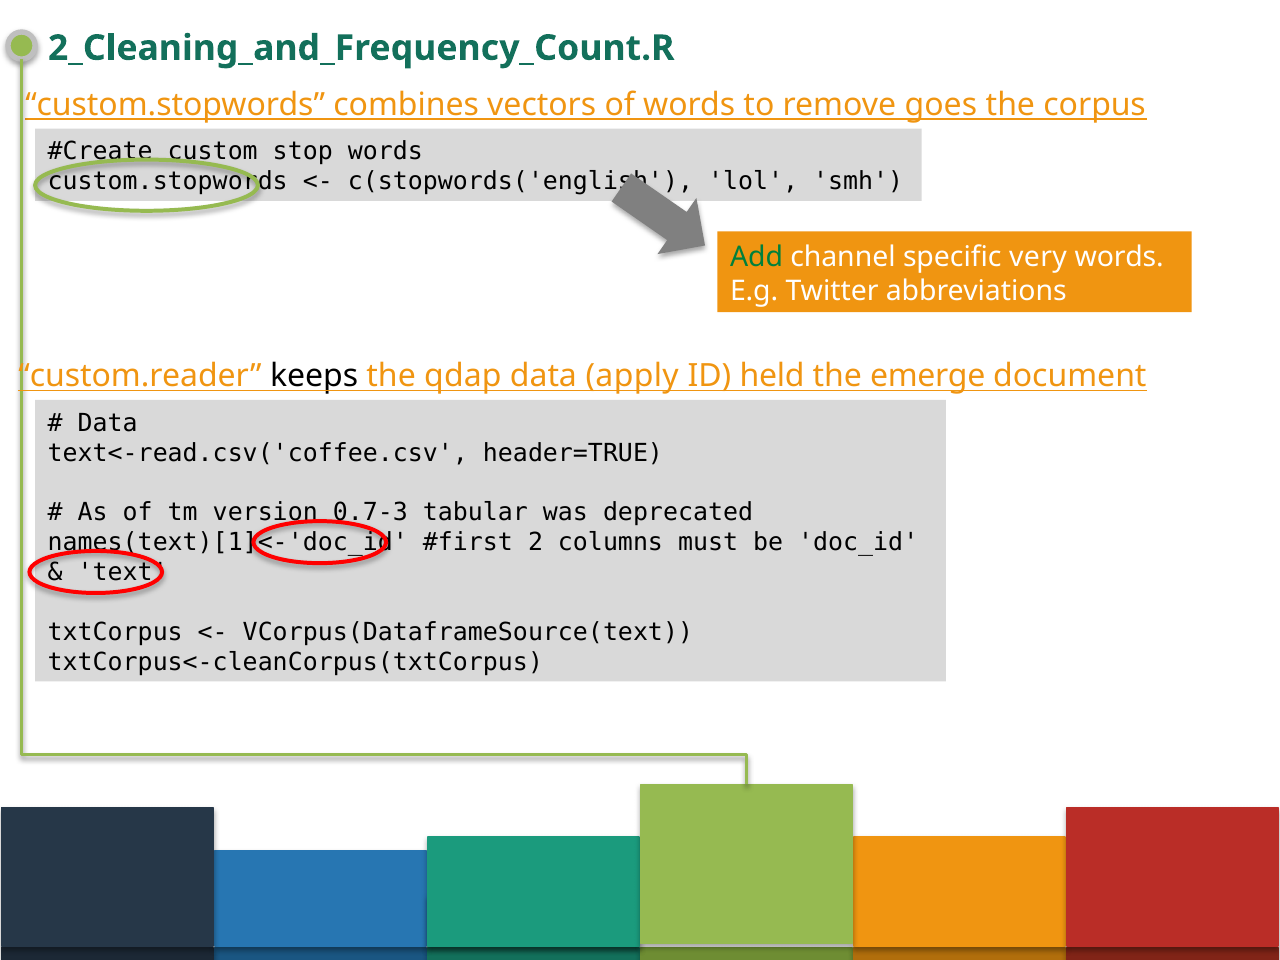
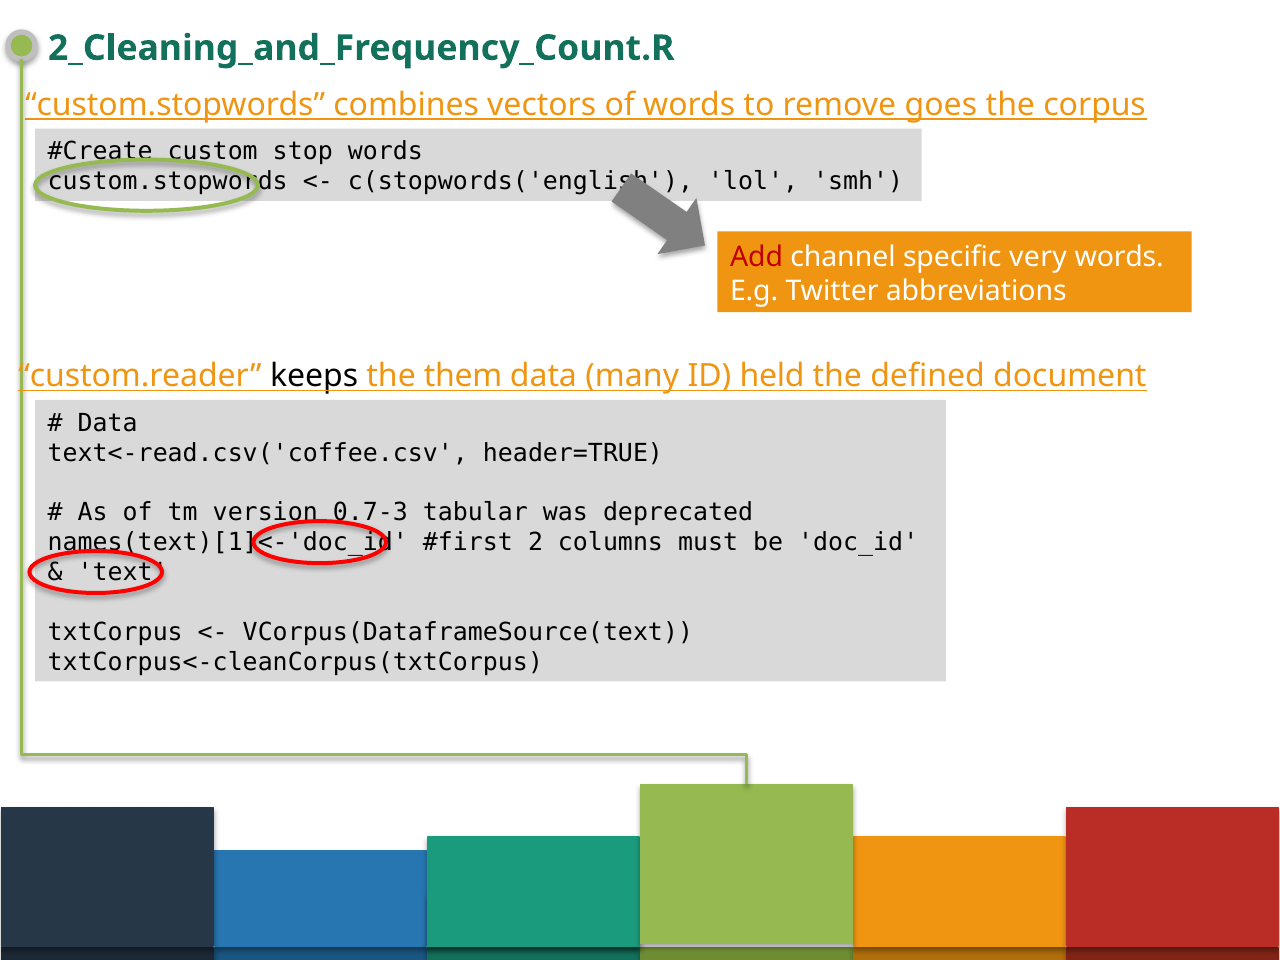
Add colour: green -> red (757, 257)
qdap: qdap -> them (463, 376)
apply: apply -> many (632, 376)
emerge: emerge -> defined (928, 376)
